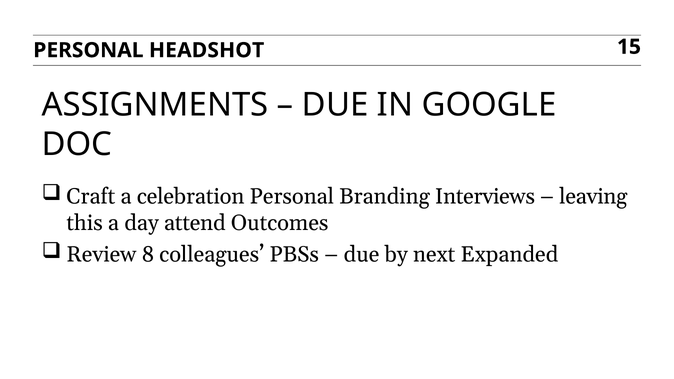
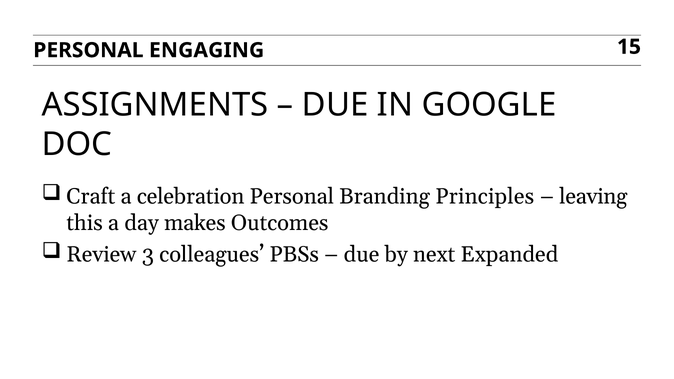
HEADSHOT: HEADSHOT -> ENGAGING (207, 50)
Interviews: Interviews -> Principles (485, 196)
attend: attend -> makes (195, 223)
8: 8 -> 3 (148, 254)
